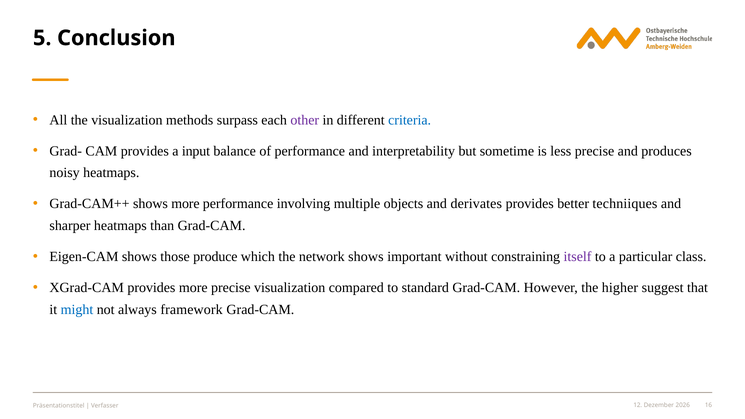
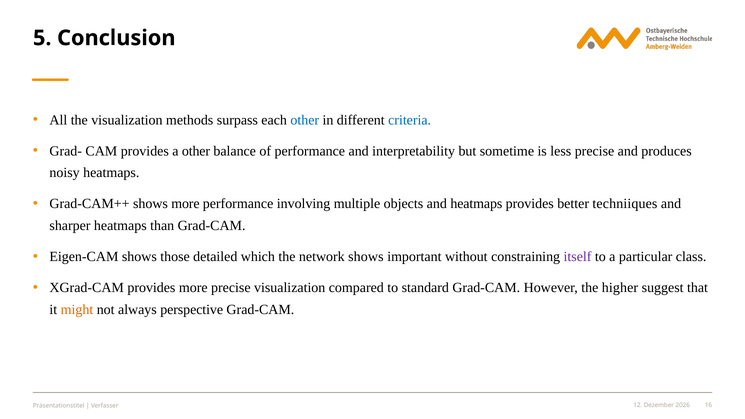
other colour: purple -> blue (305, 120)
a input: input -> other (196, 151)
and derivates: derivates -> heatmaps (476, 204)
produce: produce -> detailed (215, 257)
might colour: blue -> orange (77, 310)
framework: framework -> perspective (192, 310)
